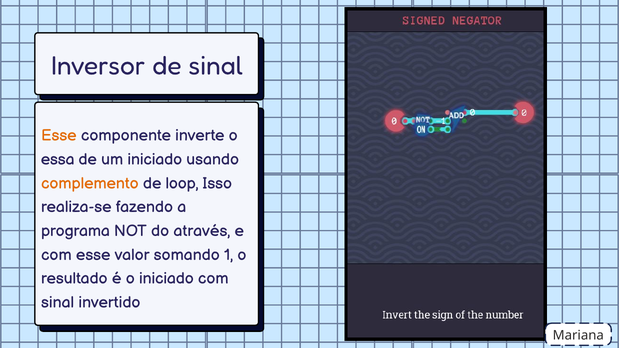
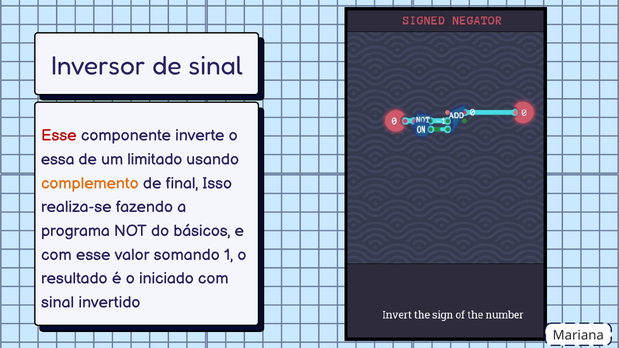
Esse colour: orange -> red (59, 136)
um iniciado: iniciado -> limitado (155, 160)
loop: loop -> final (182, 183)
através: através -> básicos (202, 231)
